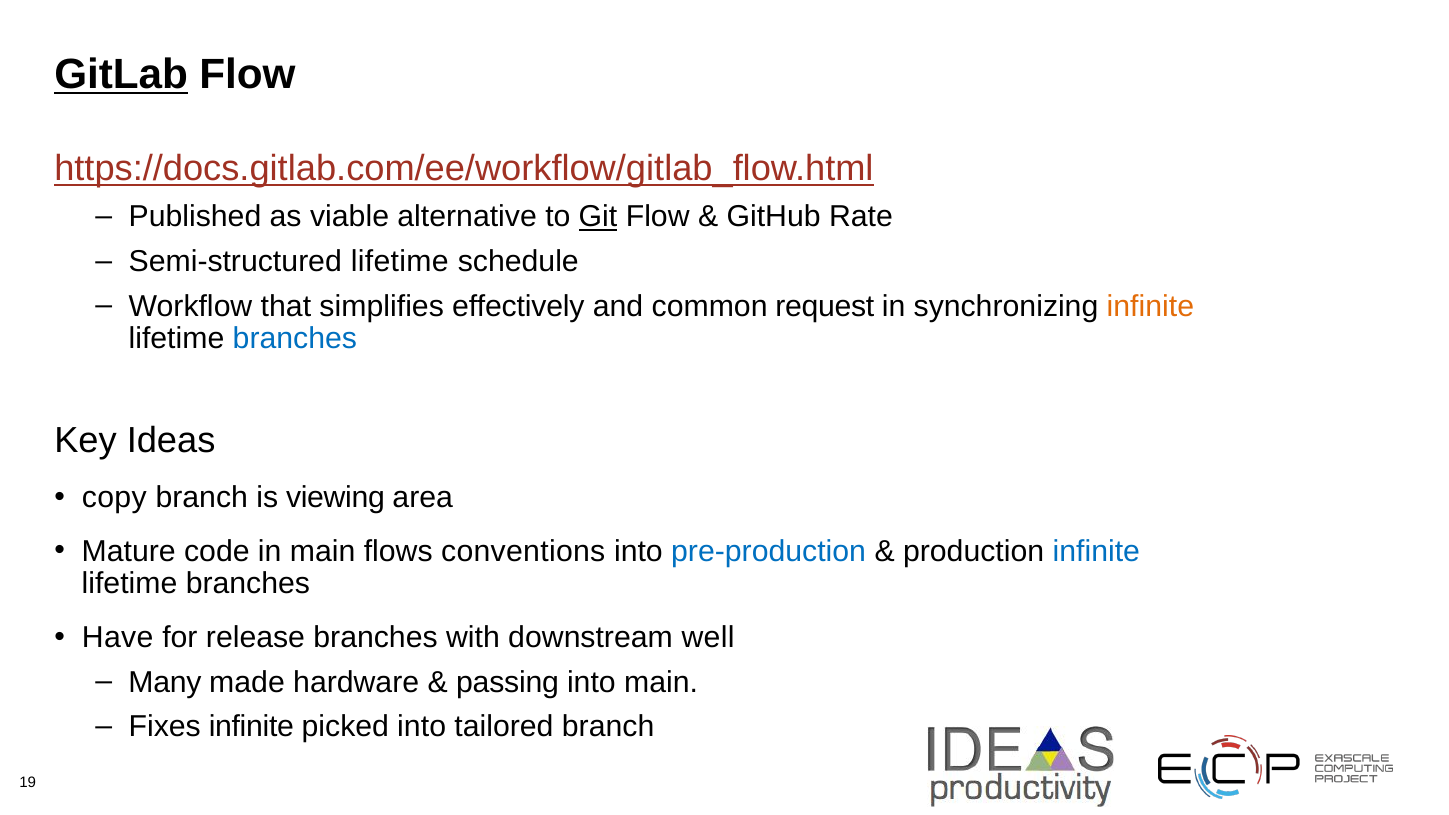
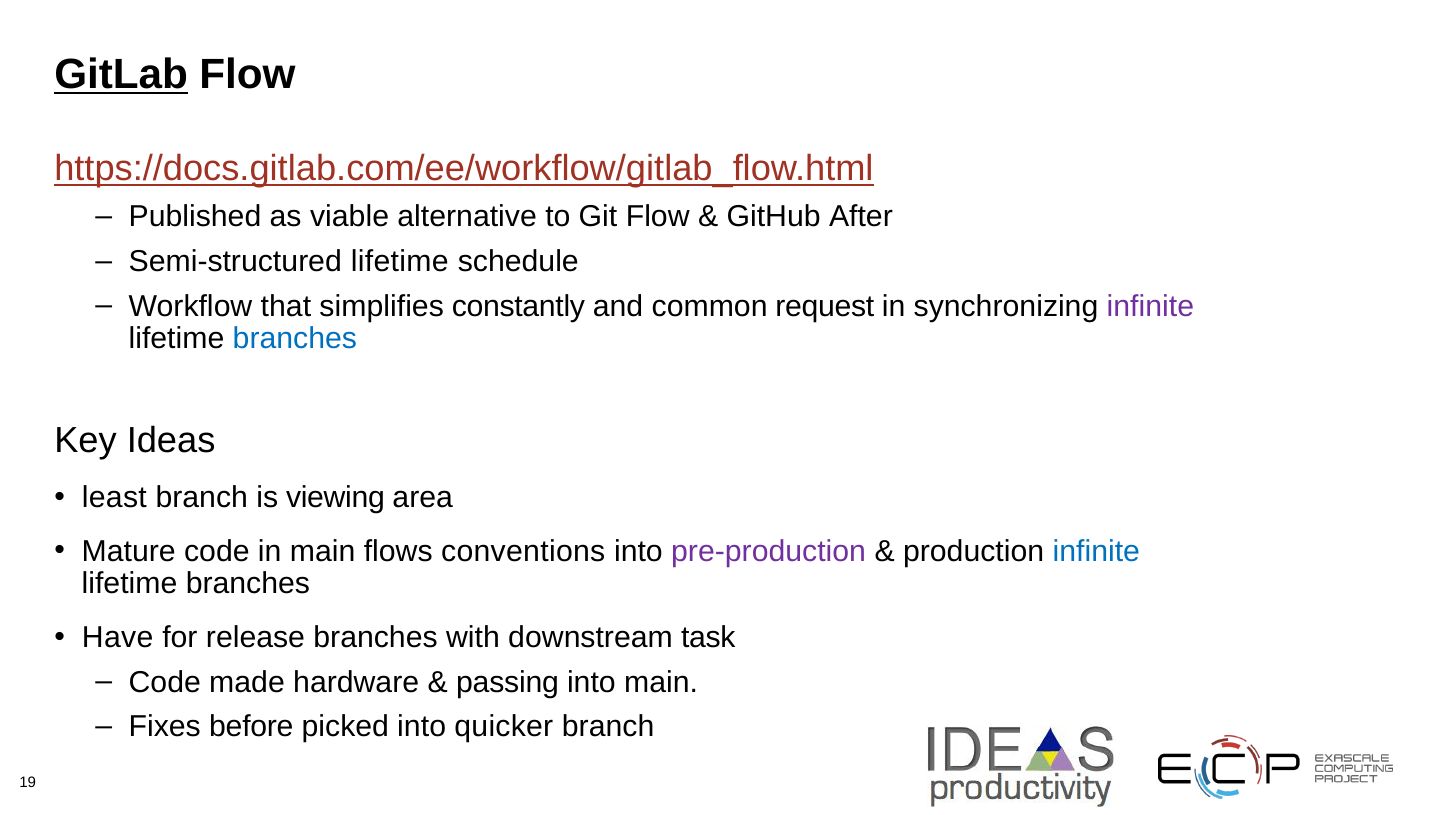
Git underline: present -> none (598, 217)
Rate: Rate -> After (861, 217)
effectively: effectively -> constantly (518, 306)
infinite colour: orange -> purple (1150, 306)
copy: copy -> least (114, 498)
pre-production colour: blue -> purple (769, 551)
well: well -> task (708, 638)
Many: Many -> Code (165, 682)
Fixes infinite: infinite -> before (251, 727)
tailored: tailored -> quicker (504, 727)
